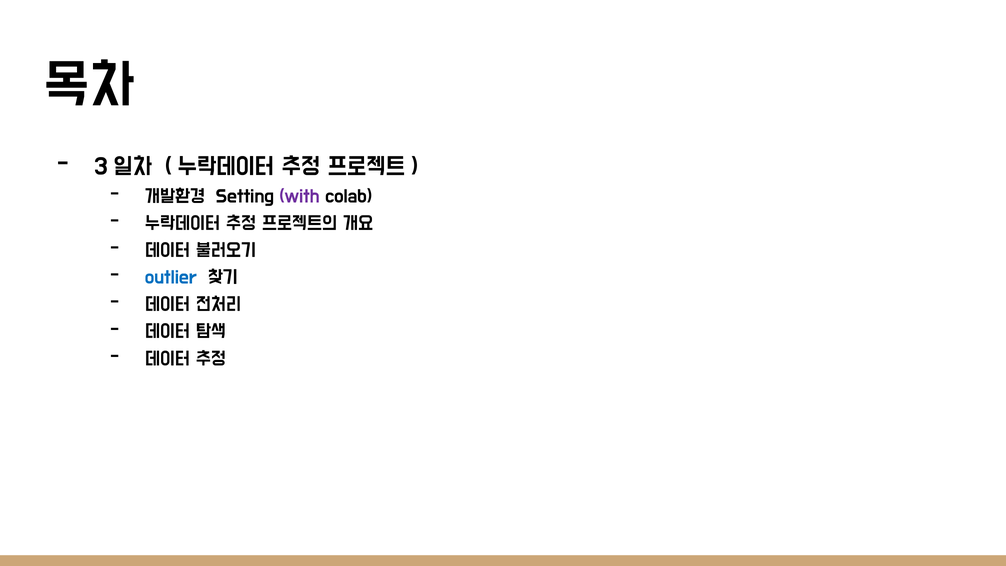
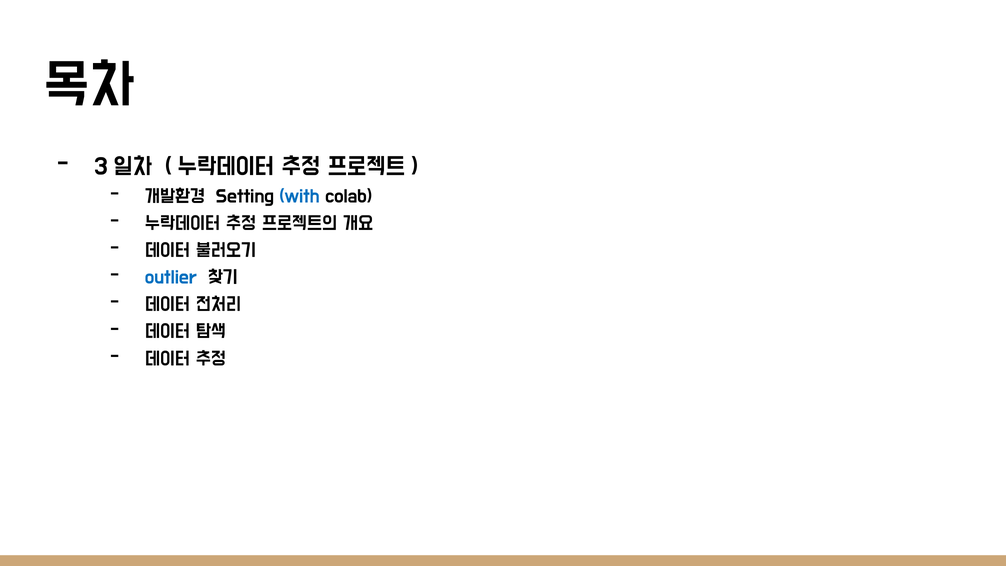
with colour: purple -> blue (300, 196)
